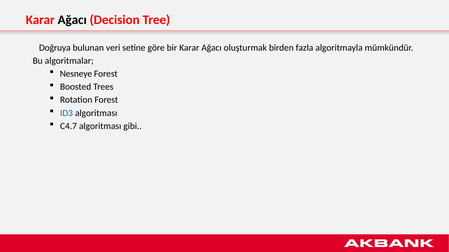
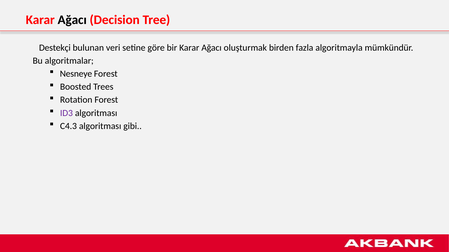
Doğruya: Doğruya -> Destekçi (55, 48)
ID3 colour: blue -> purple (66, 113)
C4.7: C4.7 -> C4.3 (68, 126)
